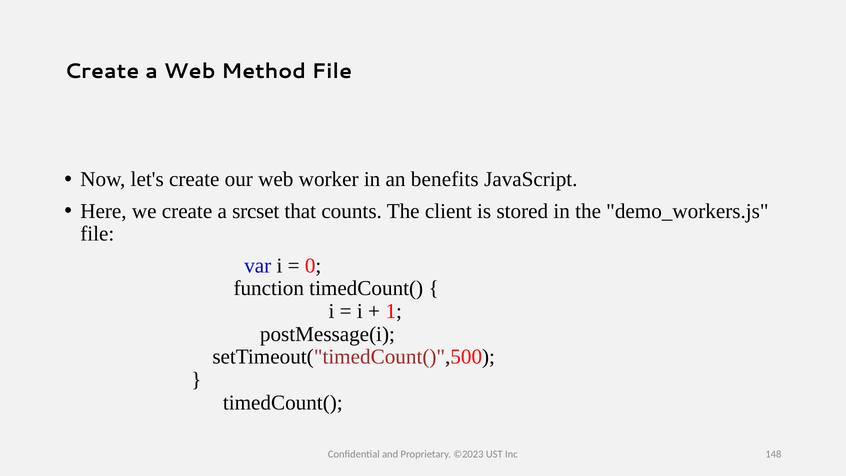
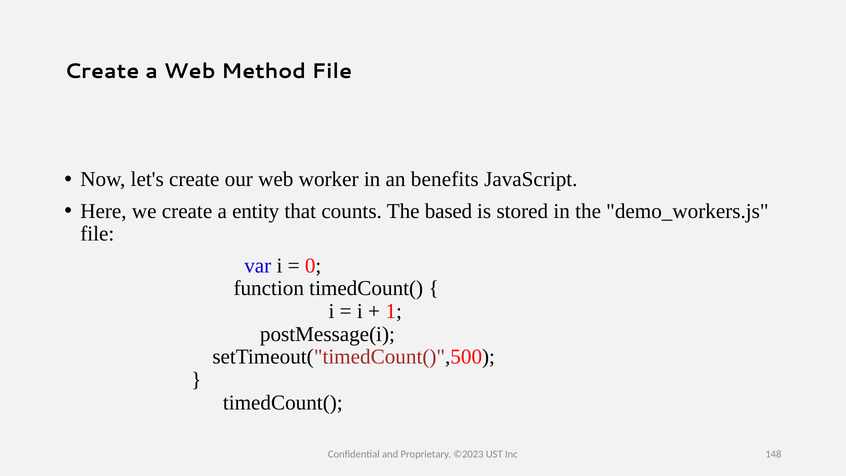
srcset: srcset -> entity (256, 211)
client: client -> based (448, 211)
